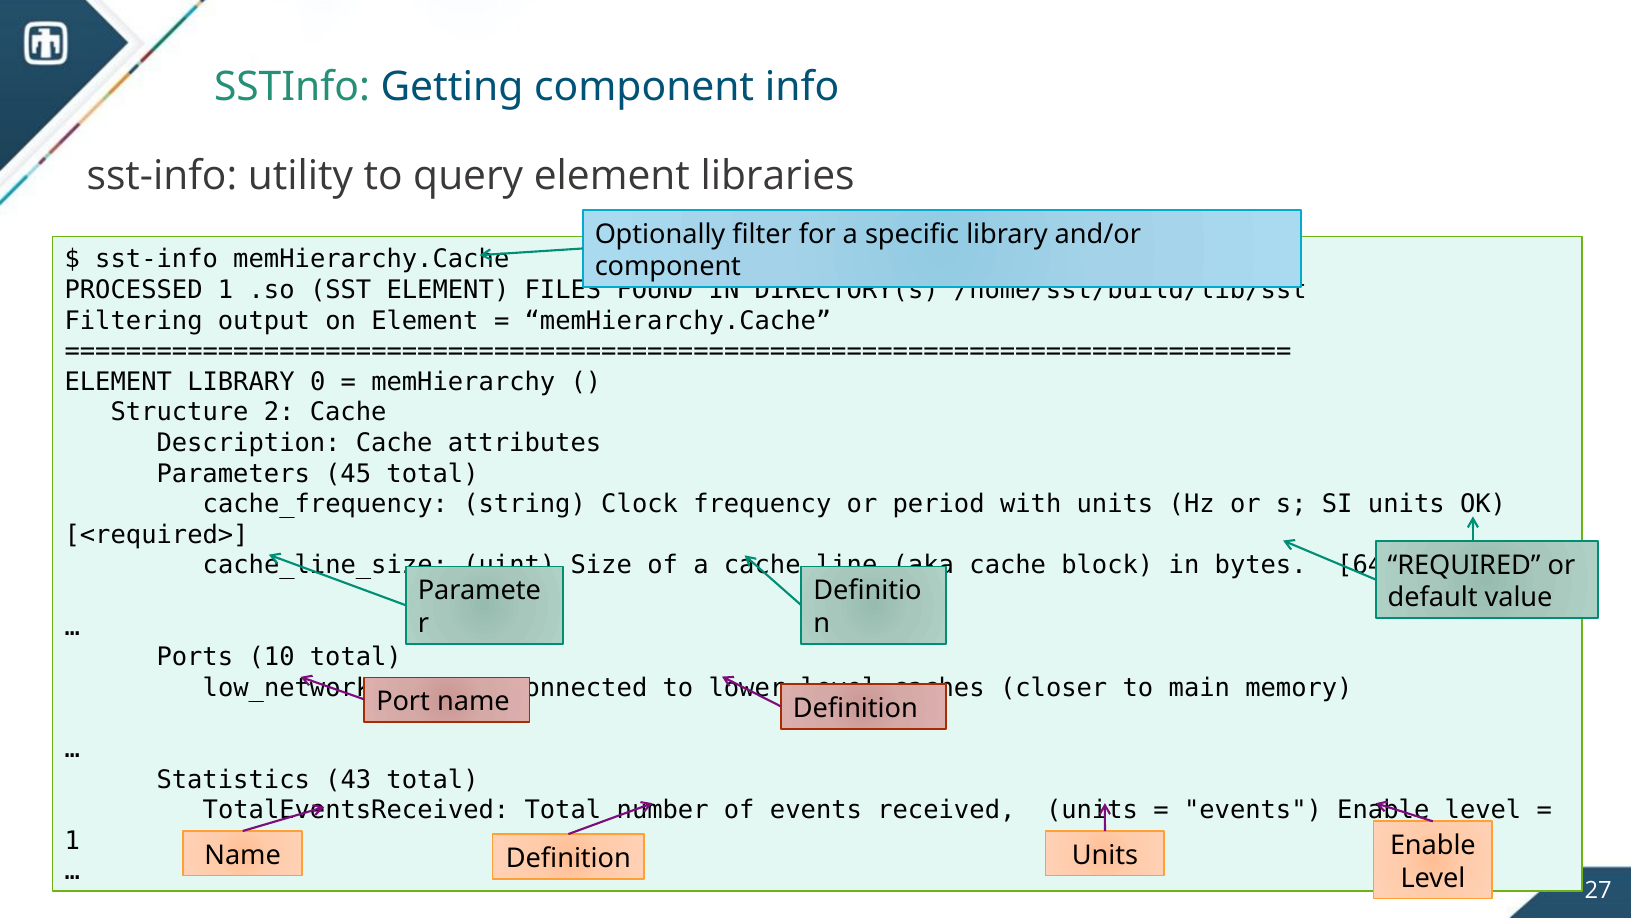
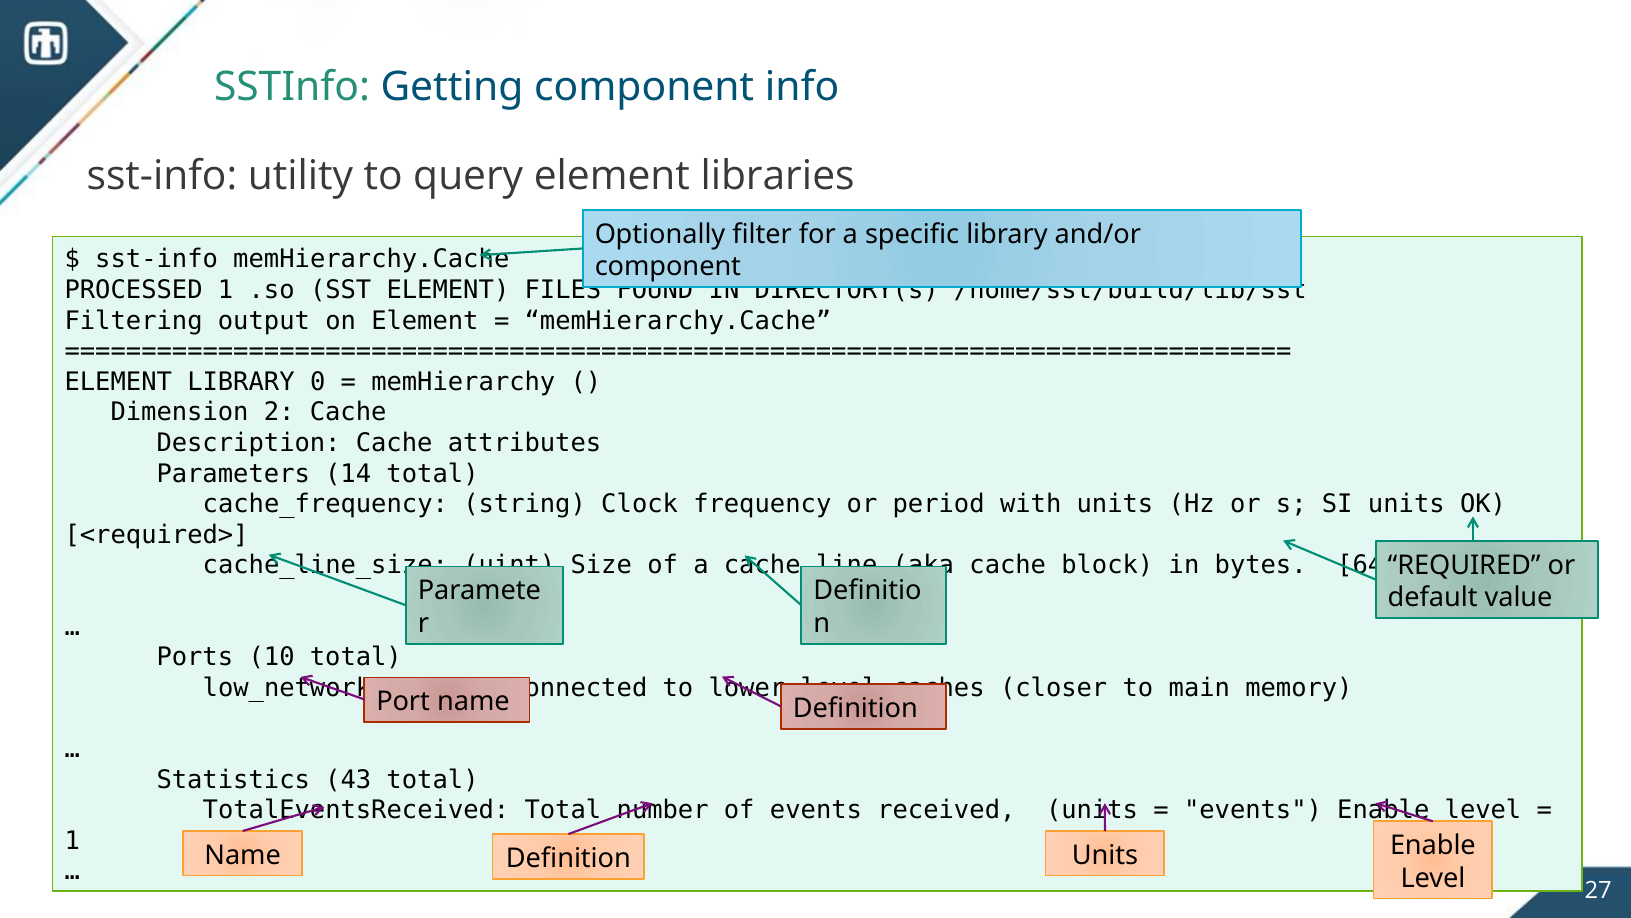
Structure: Structure -> Dimension (180, 412)
45: 45 -> 14 (348, 473)
